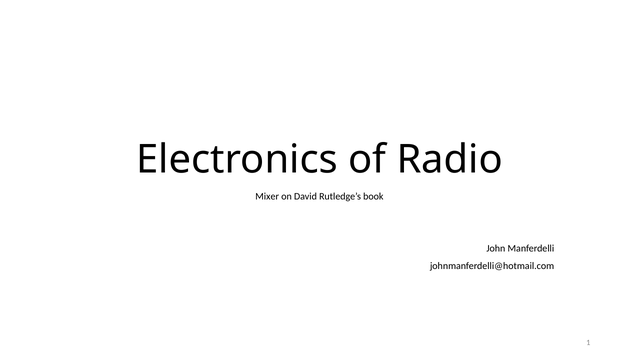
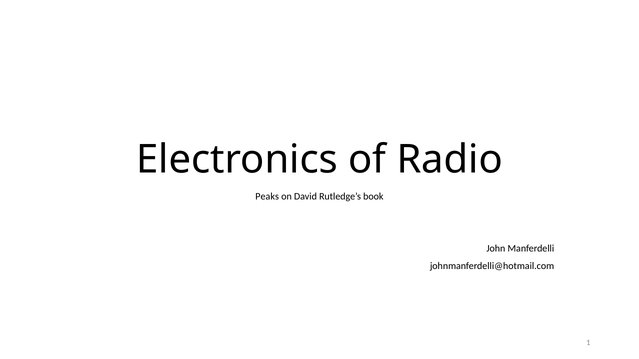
Mixer: Mixer -> Peaks (267, 197)
